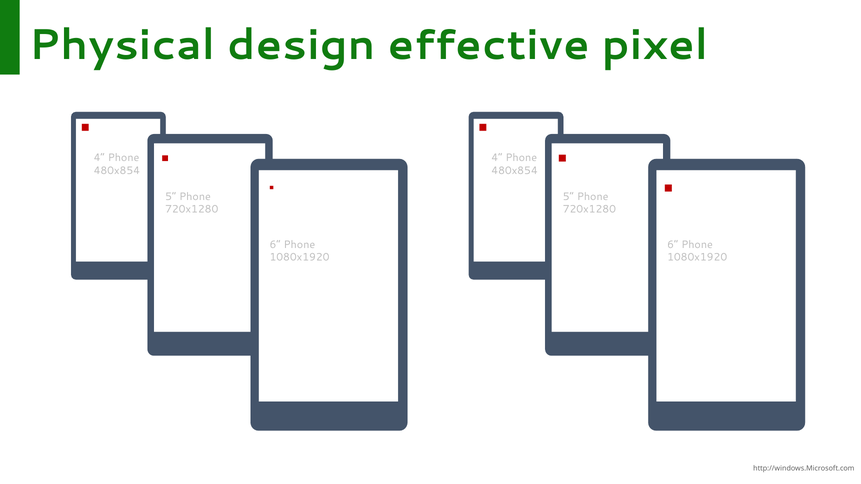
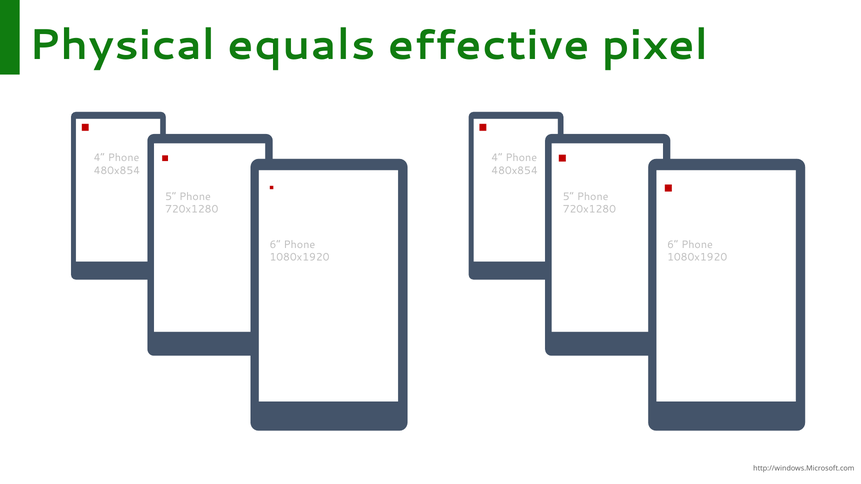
design: design -> equals (301, 45)
